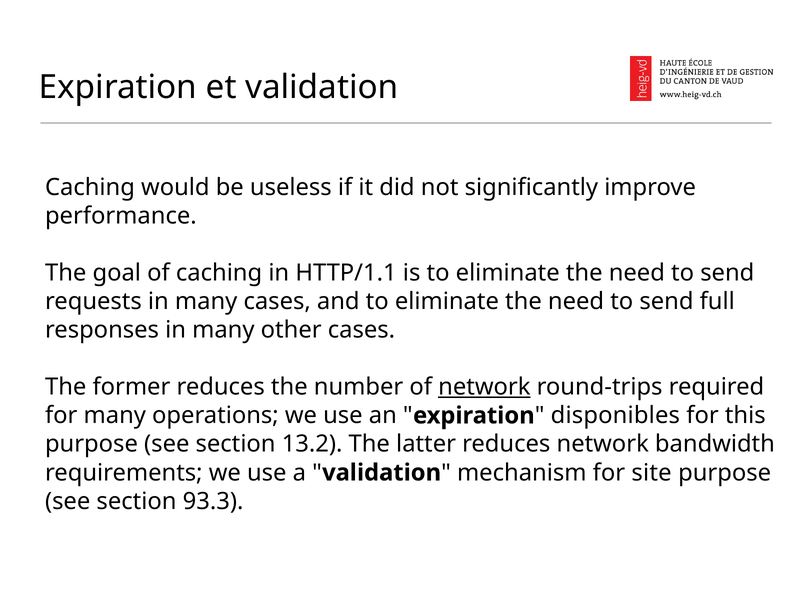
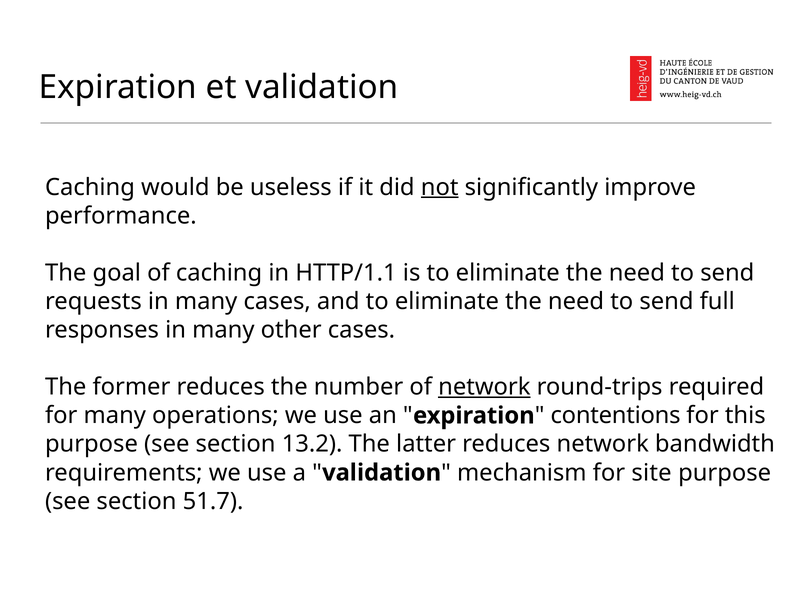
not underline: none -> present (440, 187)
disponibles: disponibles -> contentions (616, 416)
93.3: 93.3 -> 51.7 (213, 501)
